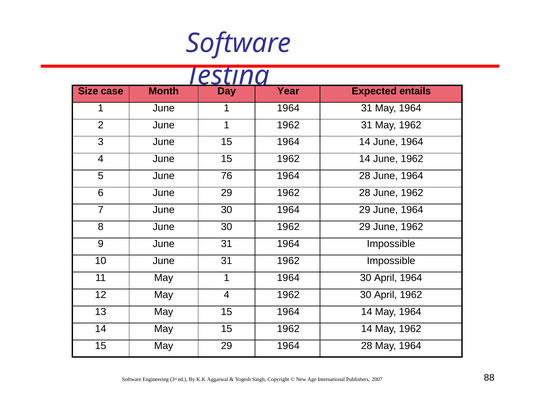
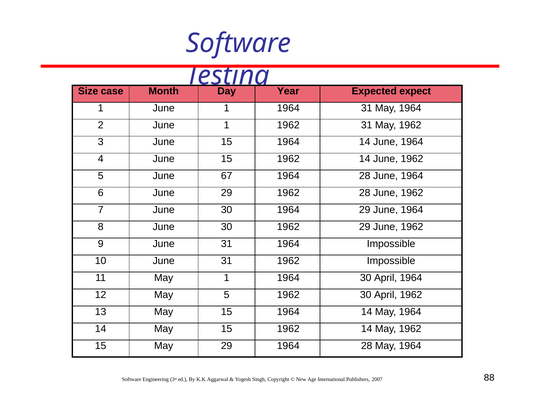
entails: entails -> expect (415, 91)
76: 76 -> 67 (227, 176)
May 4: 4 -> 5 (227, 295)
